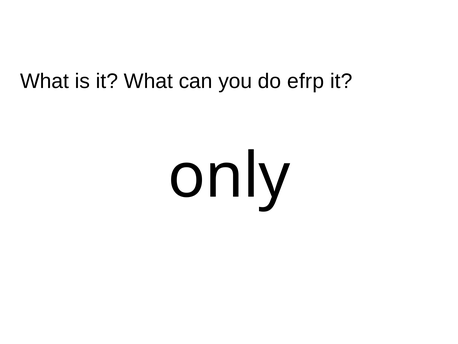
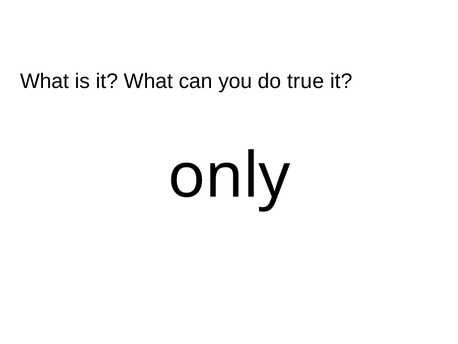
efrp: efrp -> true (306, 81)
